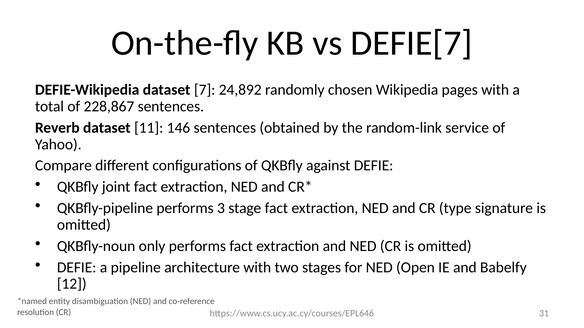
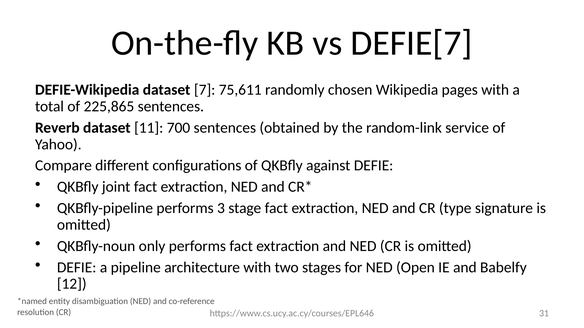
24,892: 24,892 -> 75,611 (240, 90)
228,867: 228,867 -> 225,865 (109, 107)
146: 146 -> 700 (179, 128)
